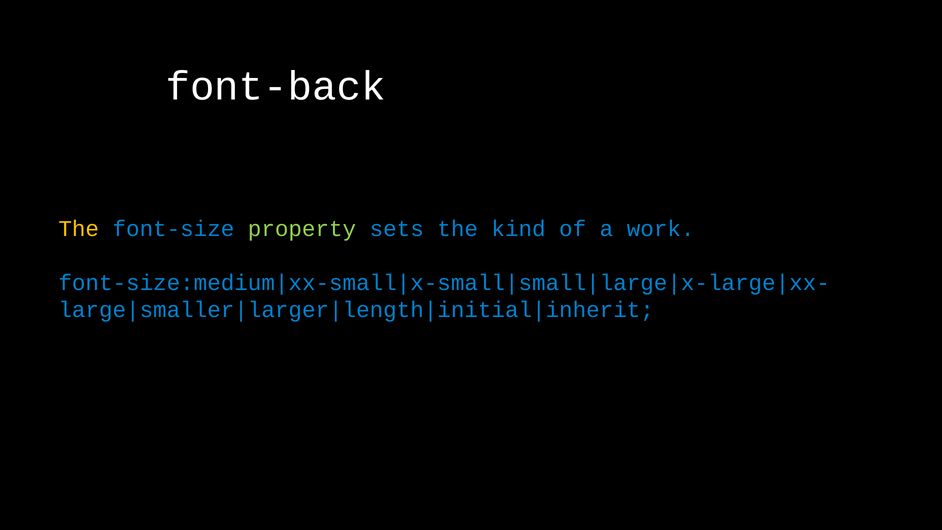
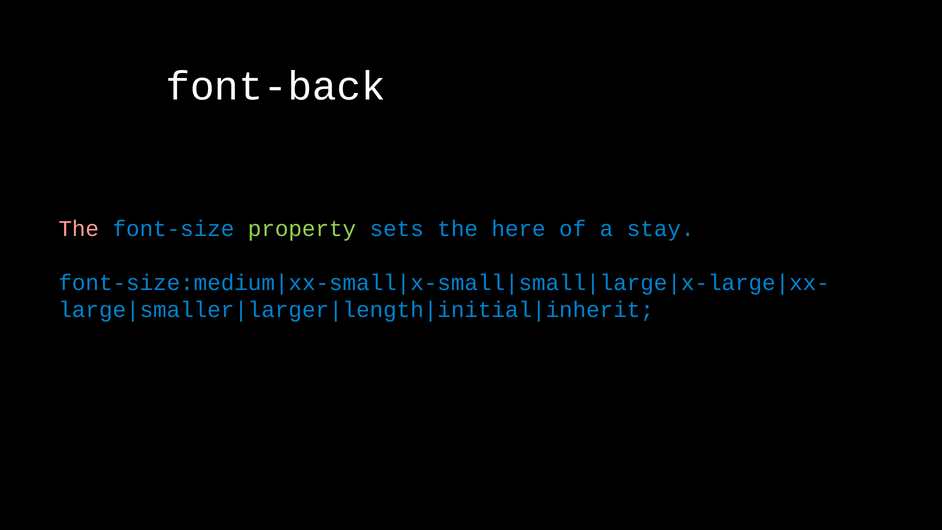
The colour: yellow -> pink (79, 229)
kind: kind -> here (519, 229)
work: work -> stay (661, 229)
